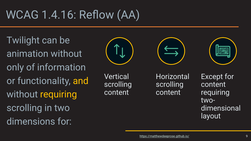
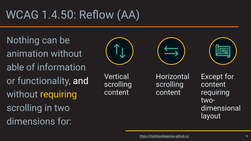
1.4.16: 1.4.16 -> 1.4.50 (59, 15)
Twilight: Twilight -> Nothing (23, 40)
only: only -> able (15, 67)
and colour: yellow -> white (81, 81)
